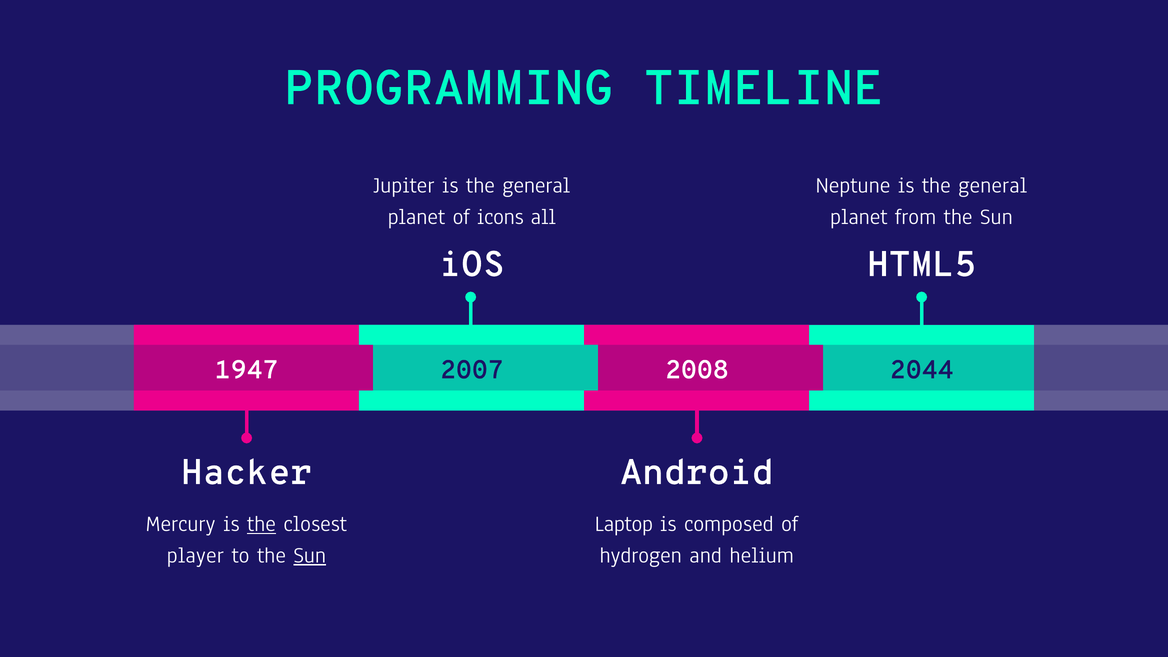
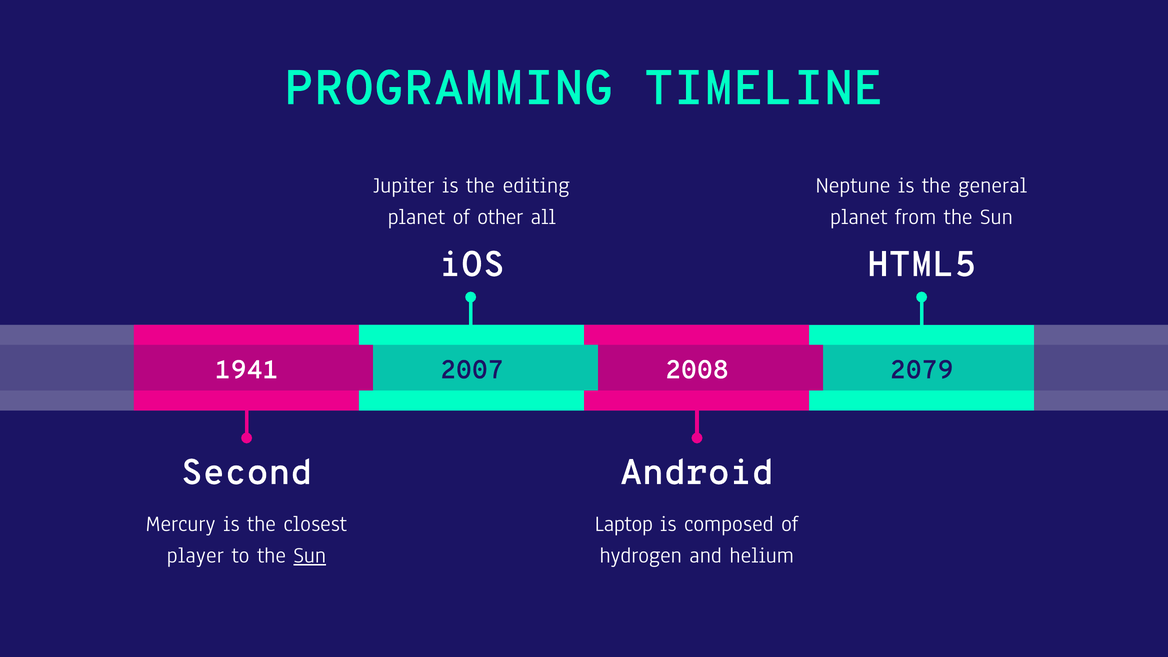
Jupiter is the general: general -> editing (536, 185)
icons: icons -> other (500, 217)
1947: 1947 -> 1941 (247, 370)
2044: 2044 -> 2079 (922, 370)
Hacker: Hacker -> Second (247, 472)
the underline: present -> none (261, 524)
